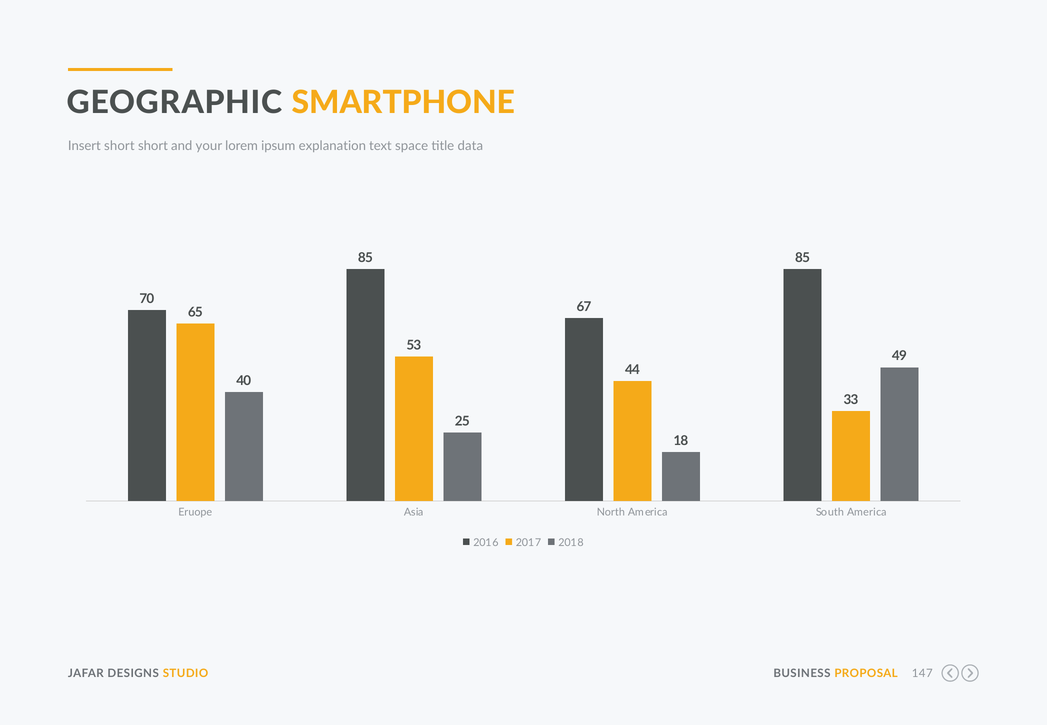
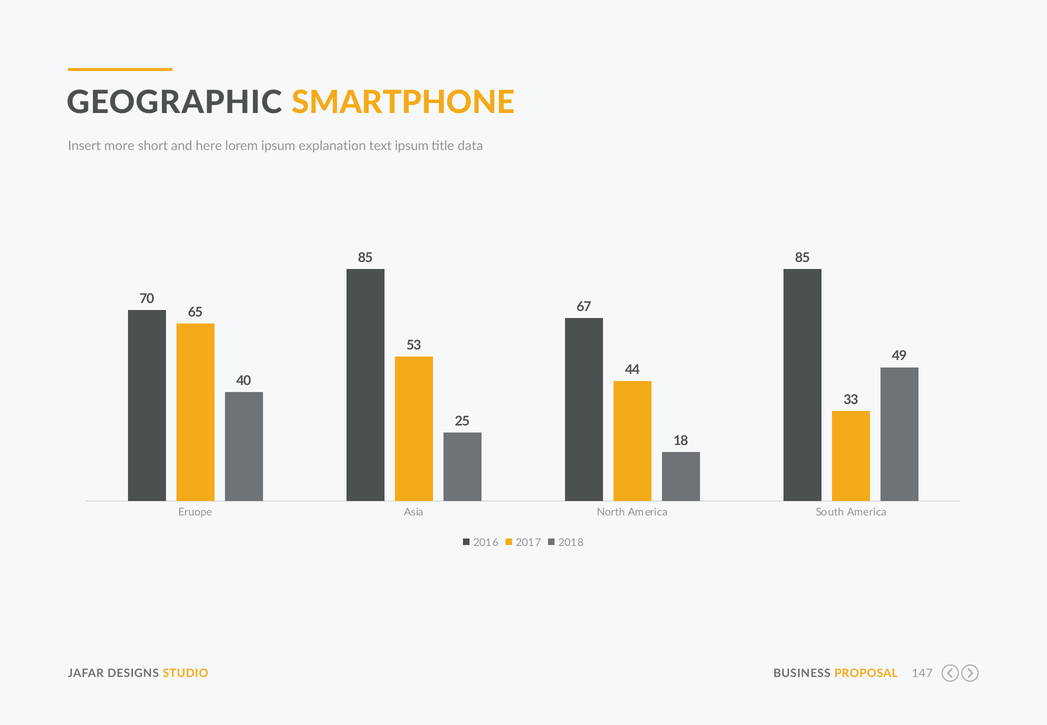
Insert short: short -> more (119, 146)
your: your -> here (209, 146)
text space: space -> ipsum (412, 146)
